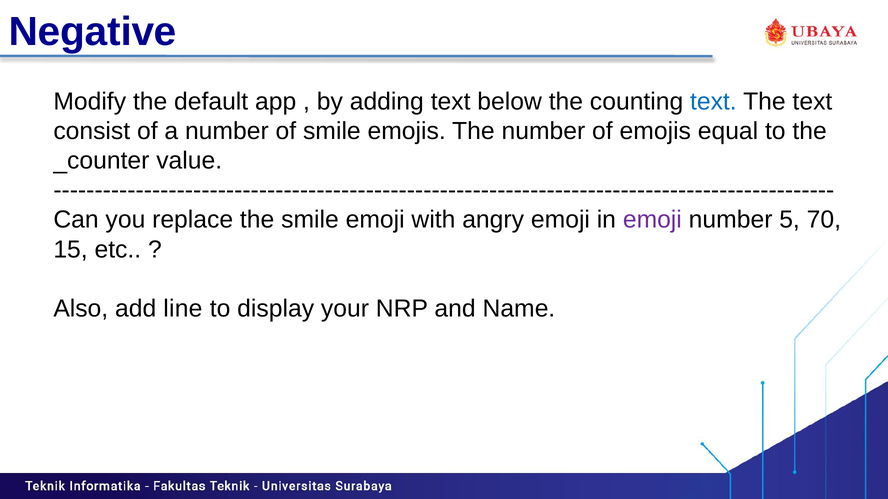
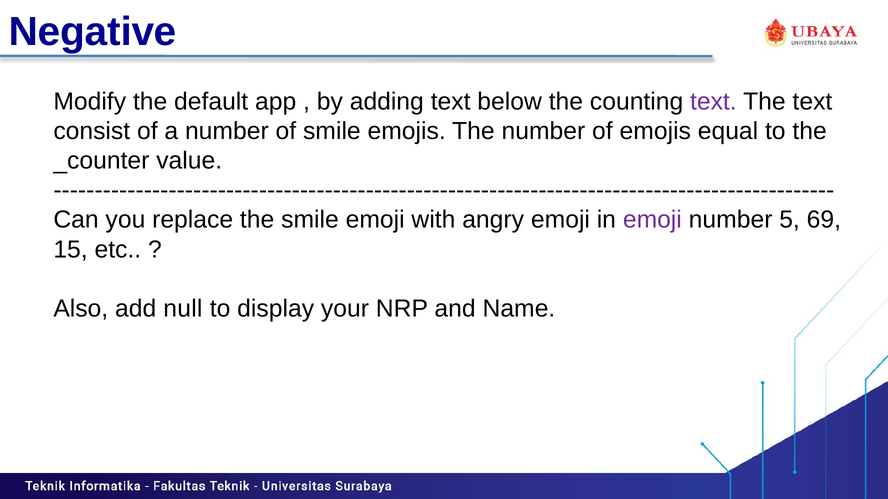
text colour: blue -> purple (713, 102)
70: 70 -> 69 (824, 220)
line: line -> null (183, 309)
